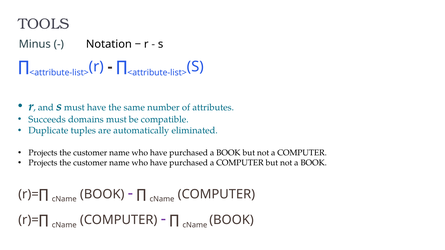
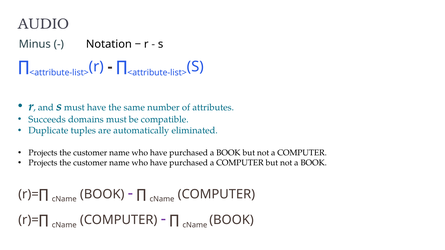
TOOLS: TOOLS -> AUDIO (44, 24)
